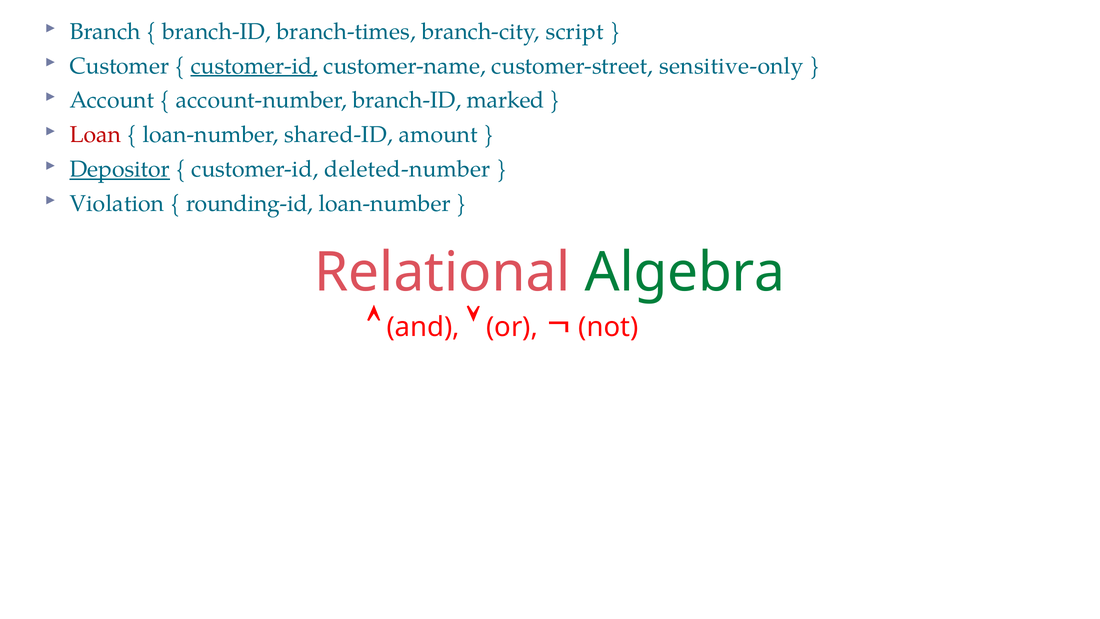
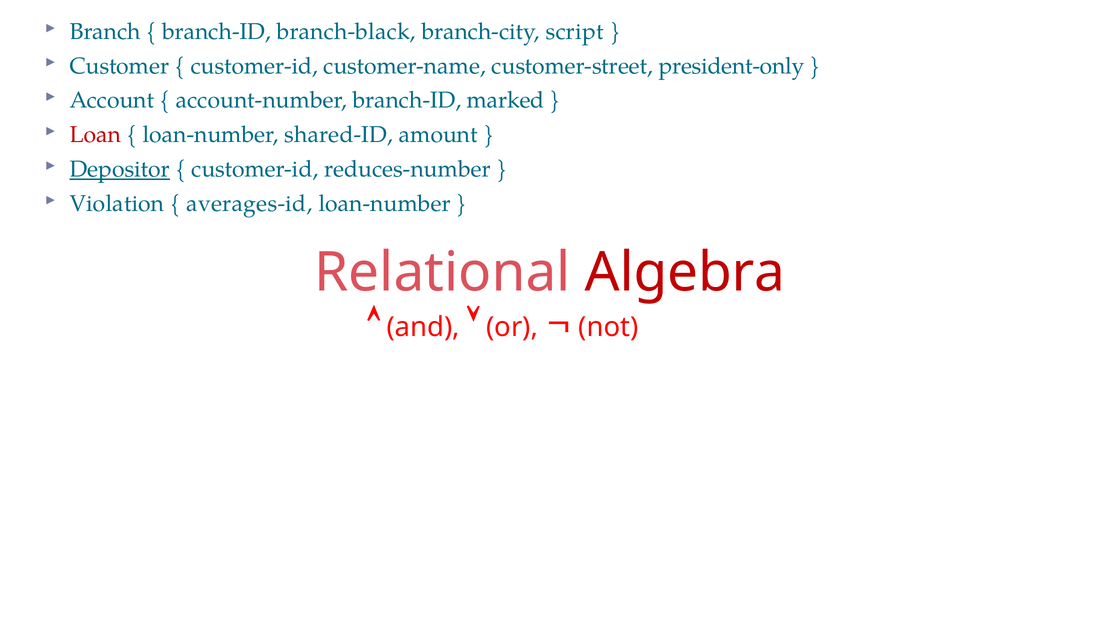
branch-times: branch-times -> branch-black (346, 32)
customer-id underline: present -> none (254, 66)
sensitive-only: sensitive-only -> president-only (732, 66)
deleted-number: deleted-number -> reduces-number (407, 169)
rounding-id: rounding-id -> averages-id (249, 204)
Algebra colour: green -> red (685, 272)
